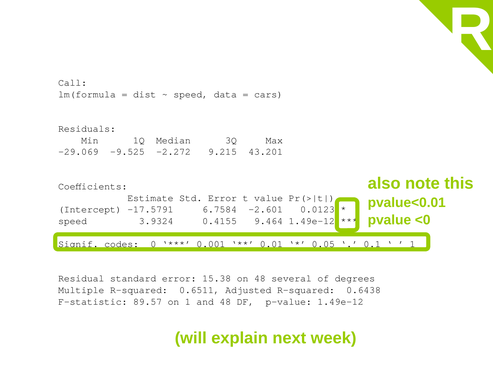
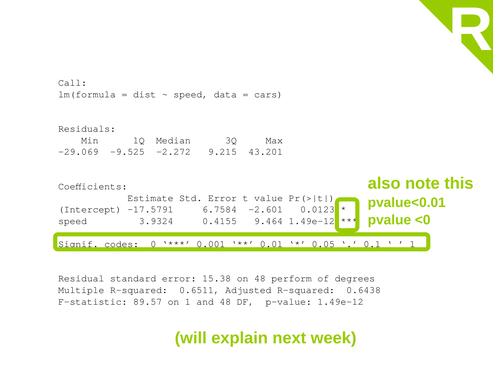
several: several -> perform (292, 278)
